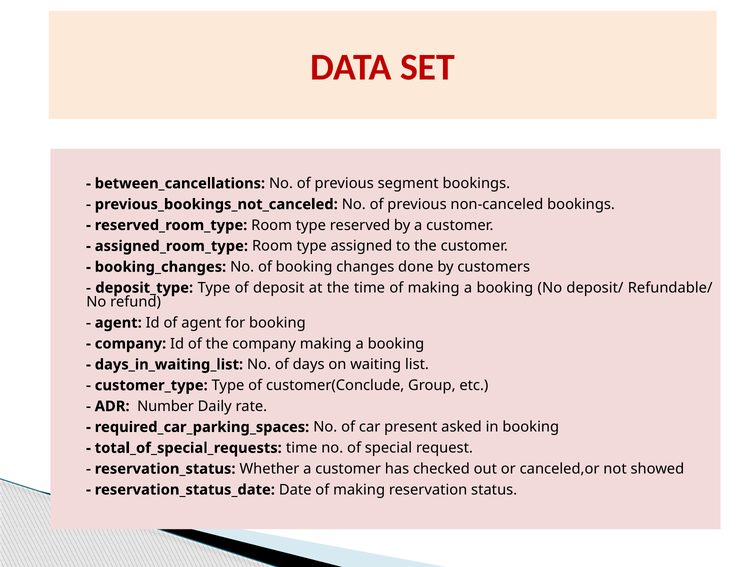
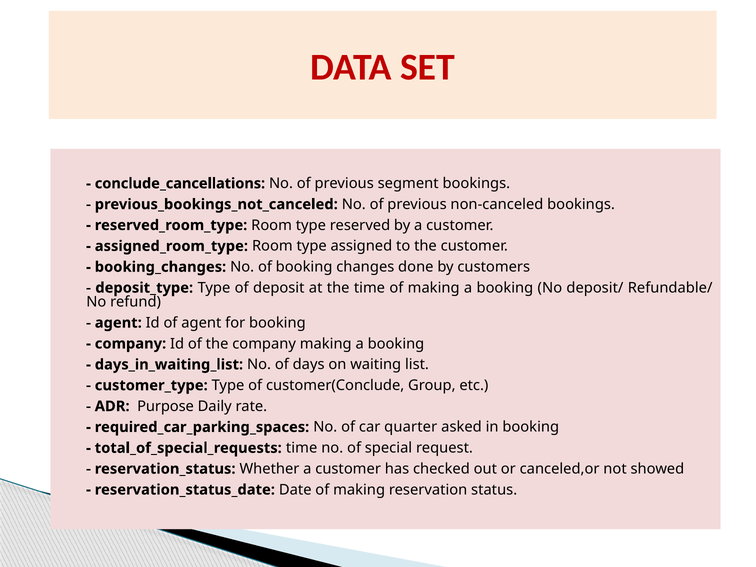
between_cancellations: between_cancellations -> conclude_cancellations (180, 183)
Number: Number -> Purpose (166, 406)
present: present -> quarter (411, 427)
